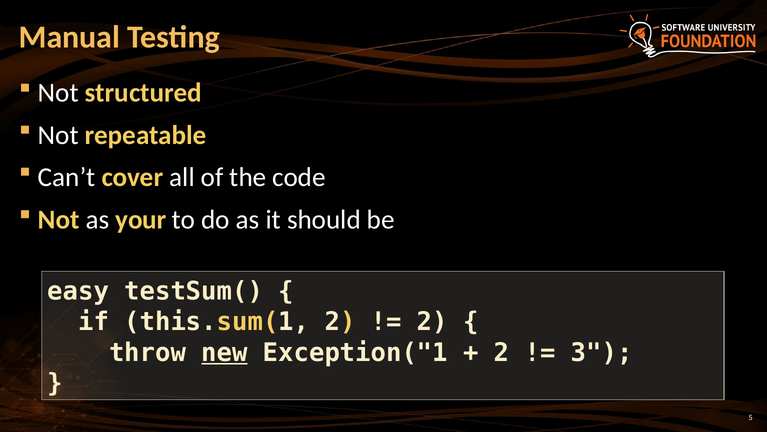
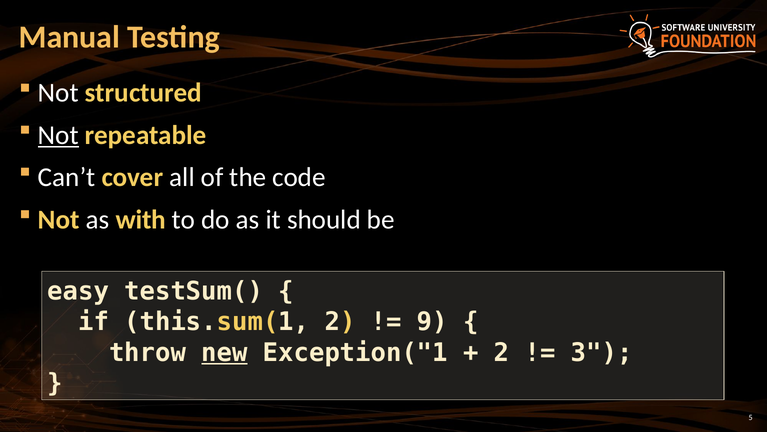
Not underline: none -> present (58, 135)
your: your -> with (141, 219)
2: 2 -> 9 (432, 322)
